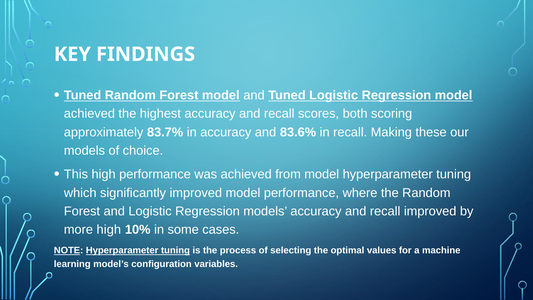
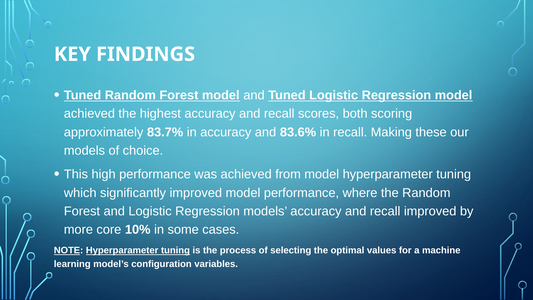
more high: high -> core (109, 229)
